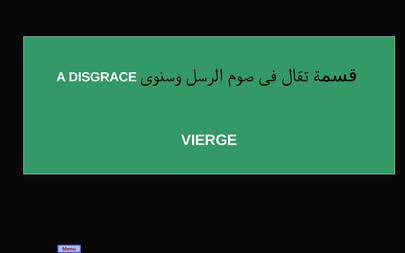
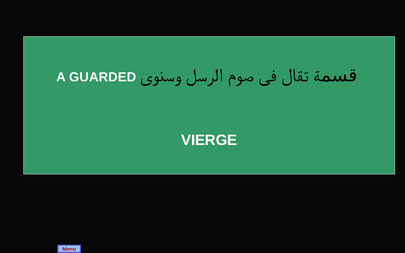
DISGRACE: DISGRACE -> GUARDED (103, 77)
